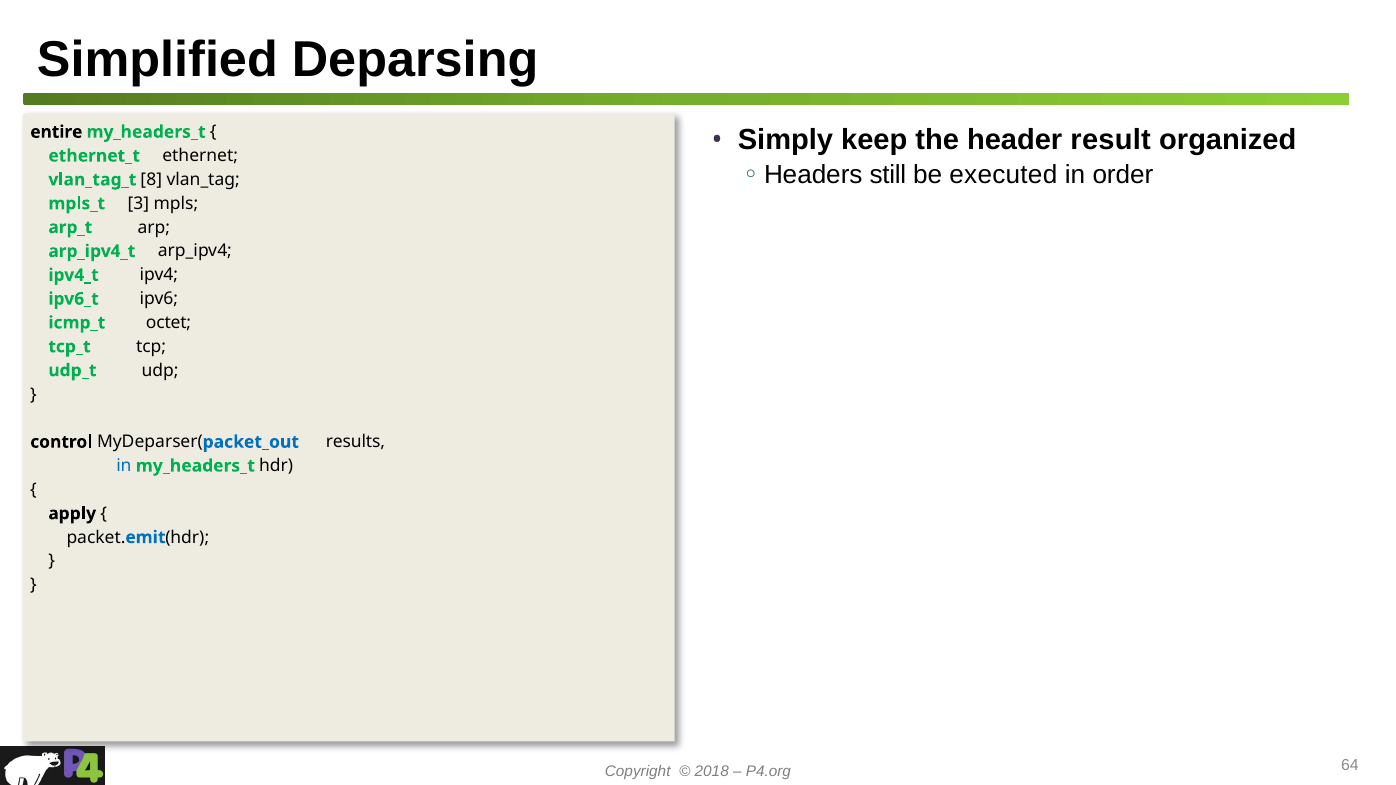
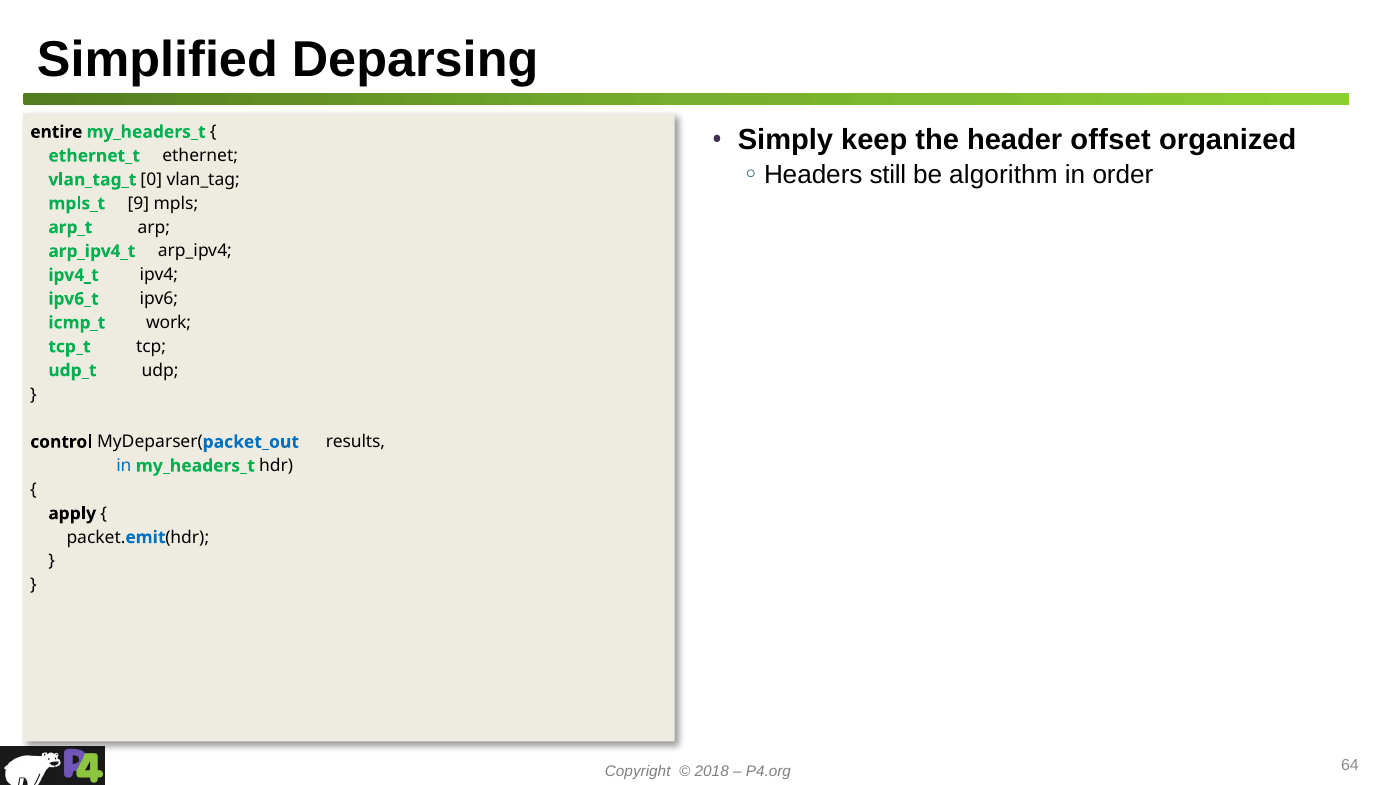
result: result -> offset (1111, 140)
executed: executed -> algorithm (1003, 175)
8: 8 -> 0 (151, 180)
3: 3 -> 9 (138, 204)
octet: octet -> work (169, 323)
